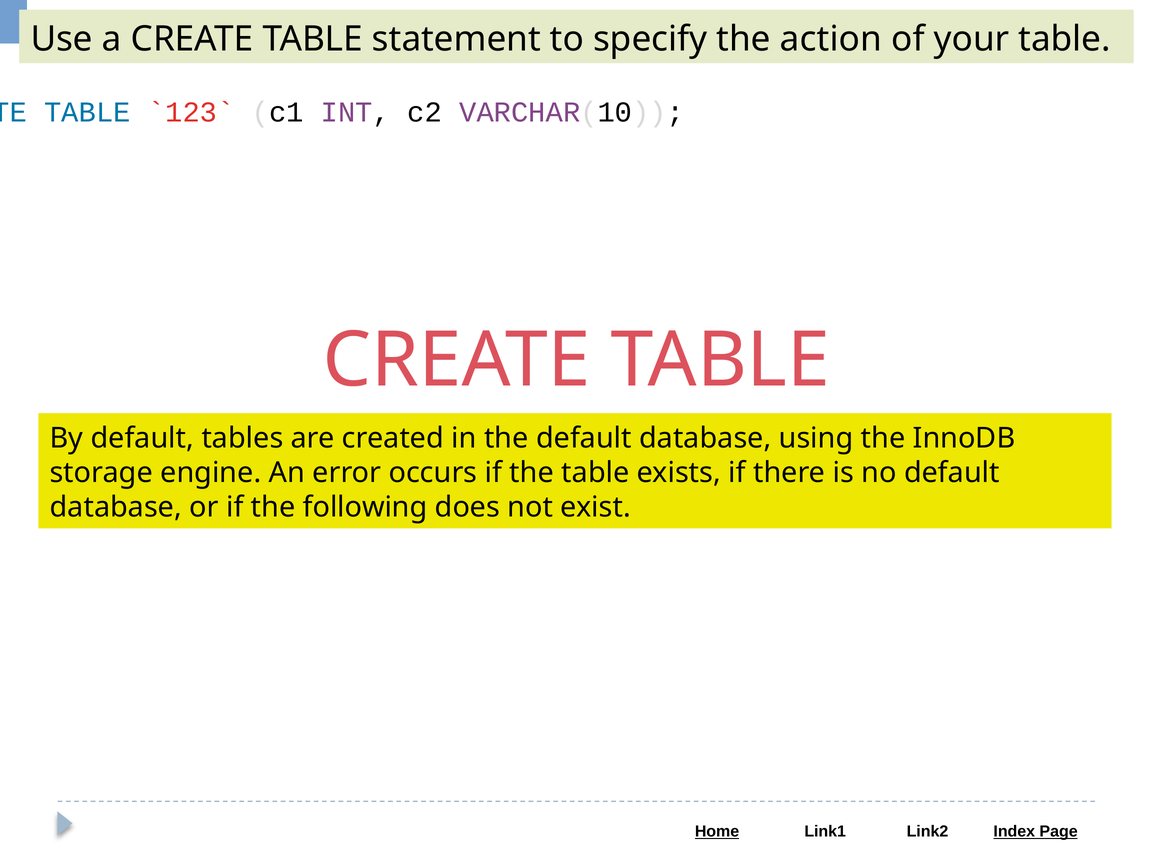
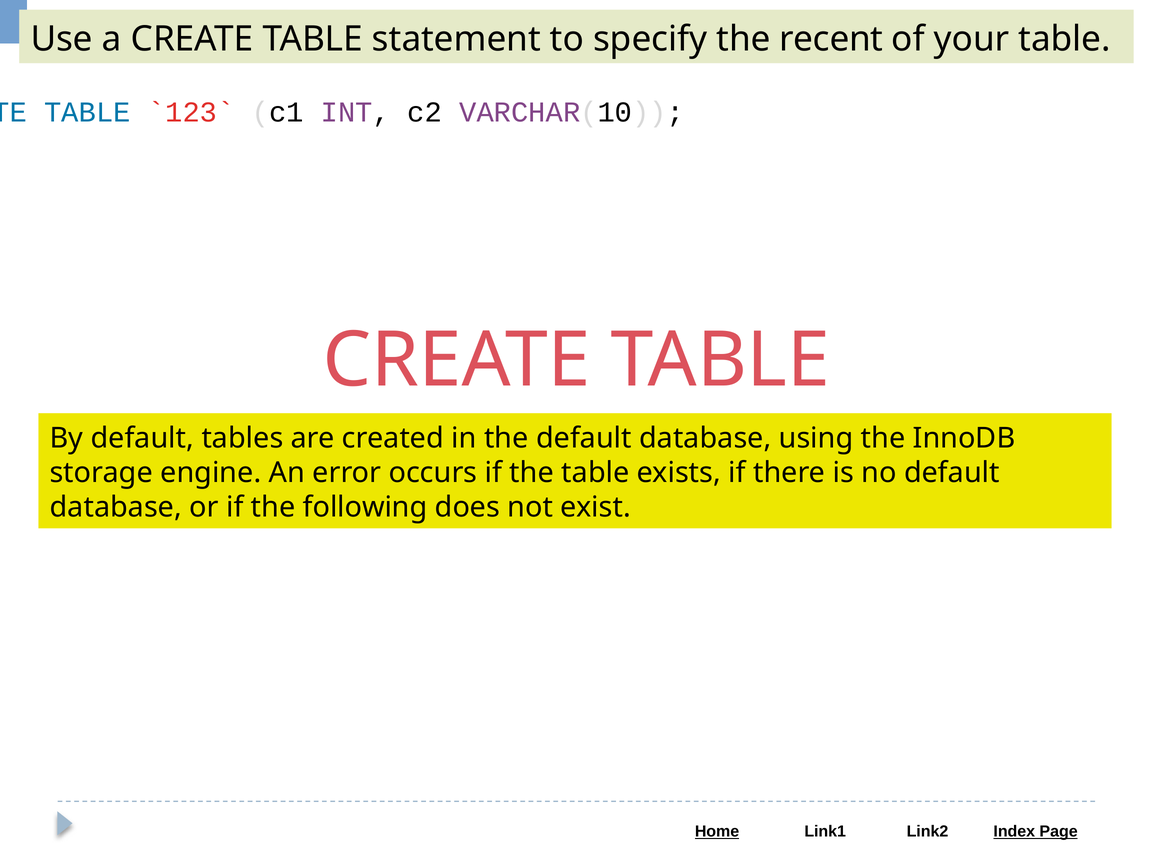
action: action -> recent (831, 39)
